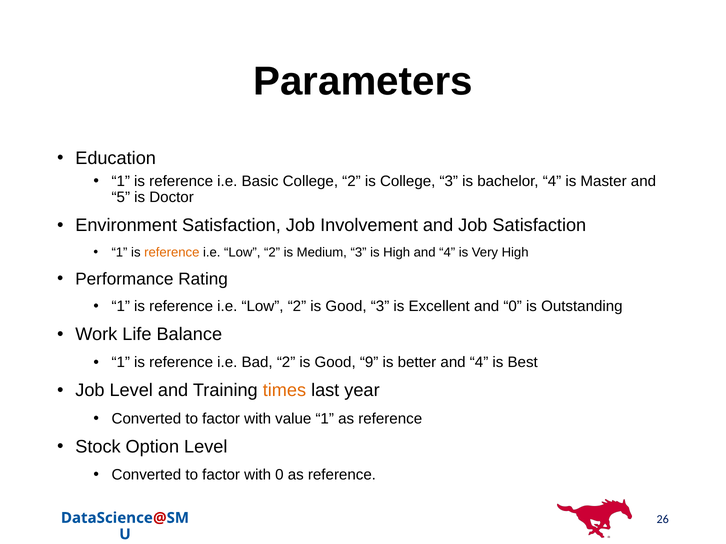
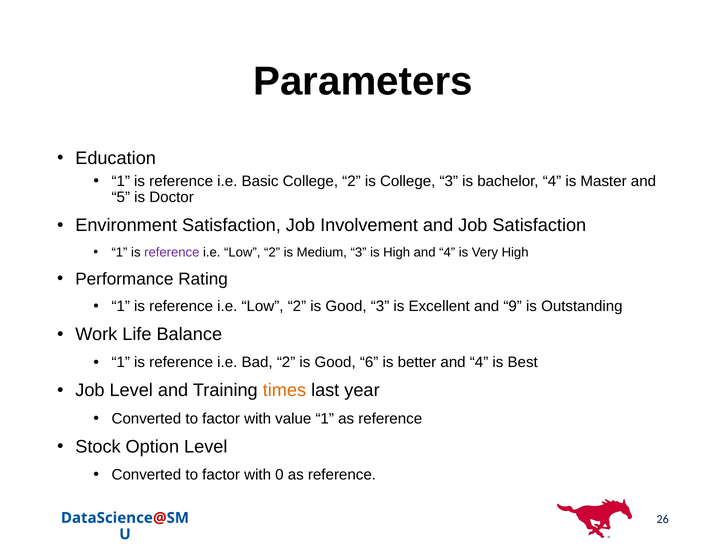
reference colour: orange -> purple (172, 253)
and 0: 0 -> 9 (513, 307)
9: 9 -> 6 (369, 363)
